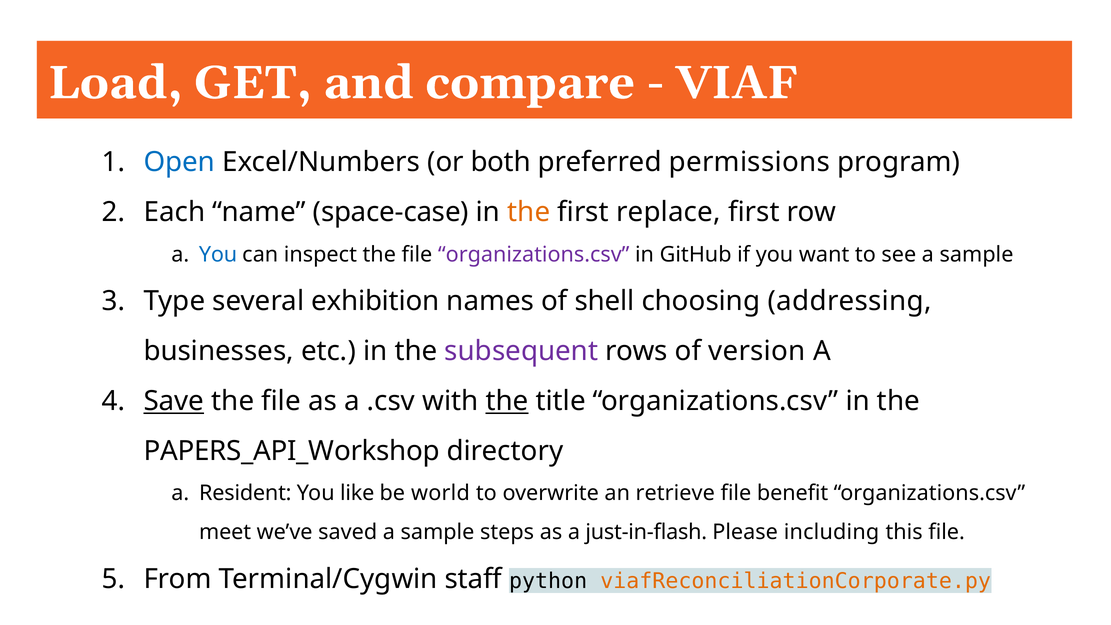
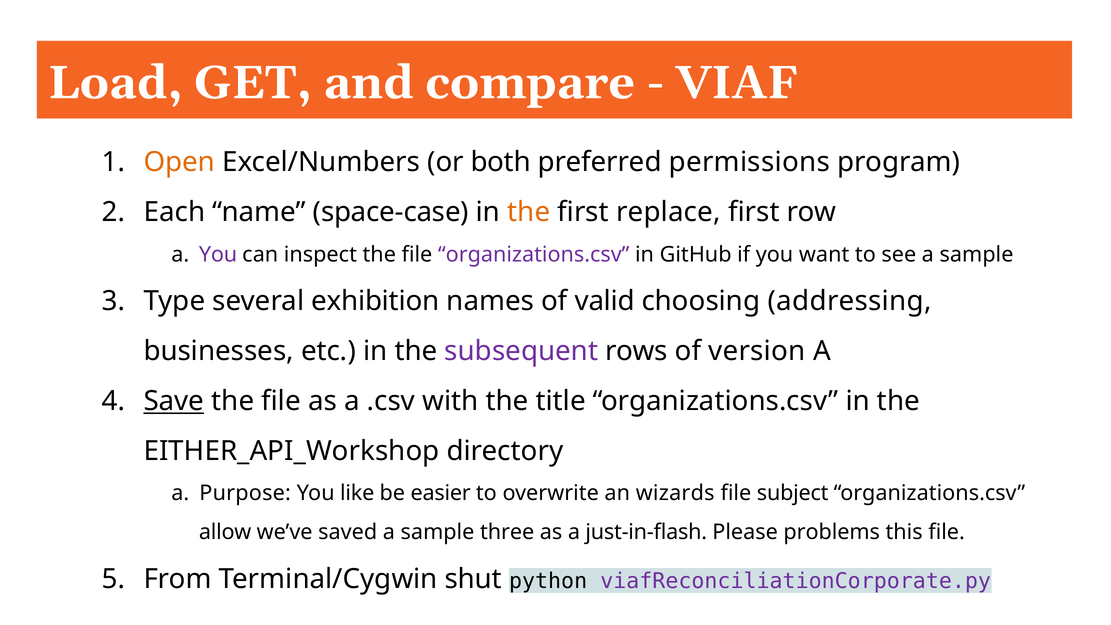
Open colour: blue -> orange (179, 162)
You colour: blue -> purple (218, 254)
shell: shell -> valid (605, 301)
the underline: present -> none (507, 401)
PAPERS_API_Workshop: PAPERS_API_Workshop -> EITHER_API_Workshop (292, 451)
Resident: Resident -> Purpose (245, 493)
world: world -> easier (441, 493)
retrieve: retrieve -> wizards (675, 493)
benefit: benefit -> subject (793, 493)
meet: meet -> allow (225, 532)
steps: steps -> three (507, 532)
including: including -> problems (832, 532)
staff: staff -> shut (473, 579)
viafReconciliationCorporate.py colour: orange -> purple (796, 581)
